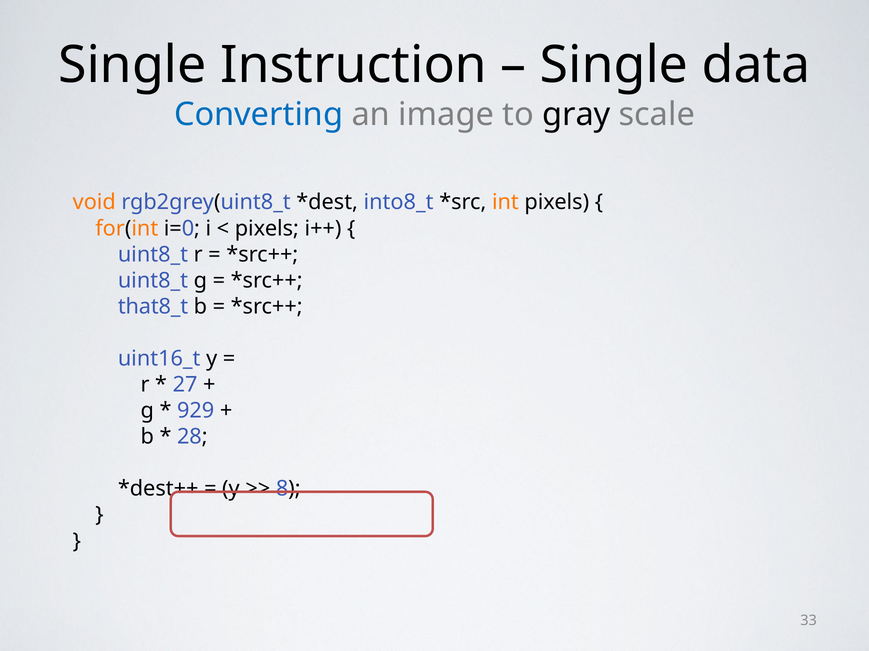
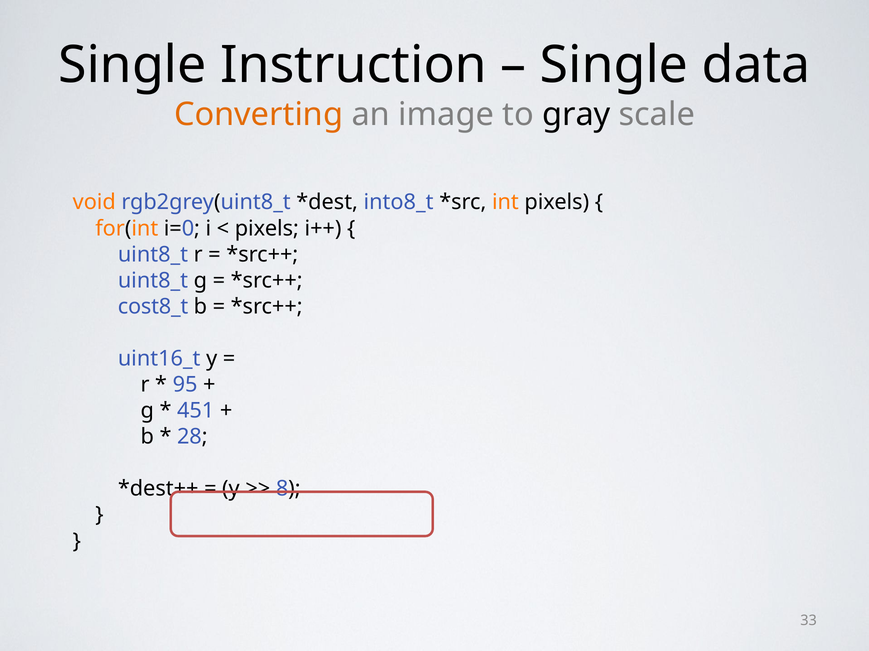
Converting colour: blue -> orange (259, 115)
that8_t: that8_t -> cost8_t (153, 307)
27: 27 -> 95 (185, 385)
929: 929 -> 451 (196, 411)
